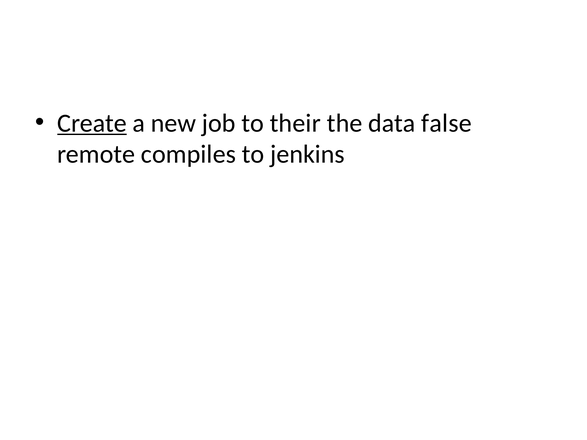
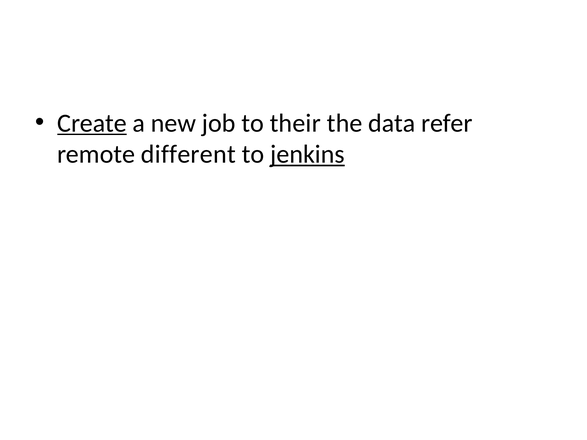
false: false -> refer (447, 123)
compiles: compiles -> different (188, 154)
jenkins underline: none -> present (307, 154)
